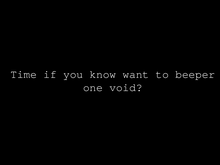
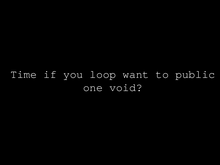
know: know -> loop (103, 74)
beeper: beeper -> public (195, 74)
